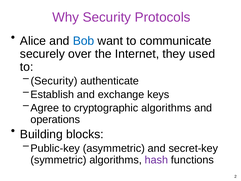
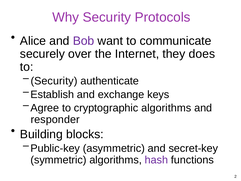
Bob colour: blue -> purple (84, 41)
used: used -> does (202, 54)
operations: operations -> responder (55, 119)
